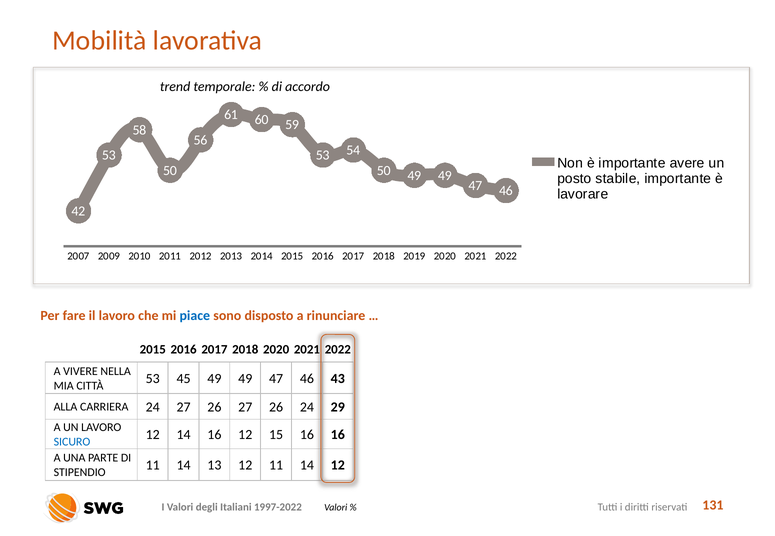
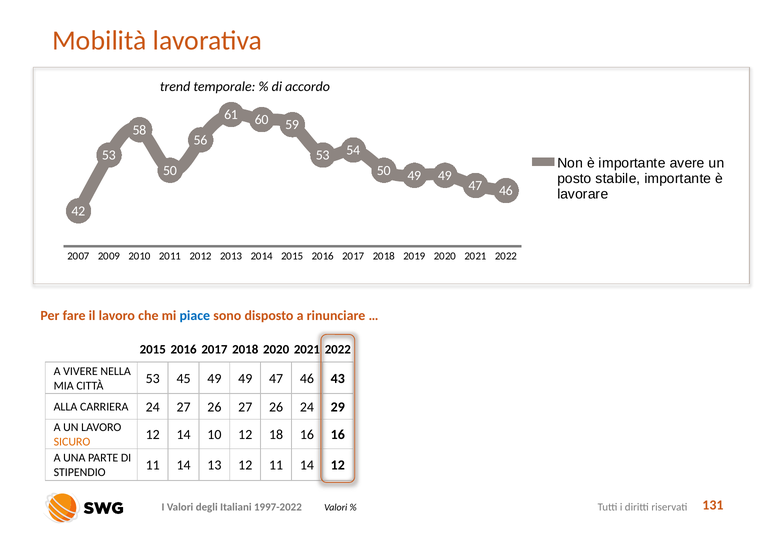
14 16: 16 -> 10 (214, 435)
15: 15 -> 18 (276, 435)
SICURO colour: blue -> orange (72, 443)
